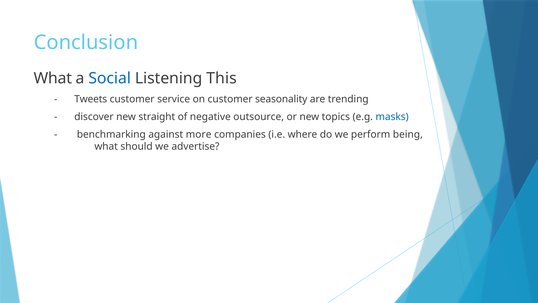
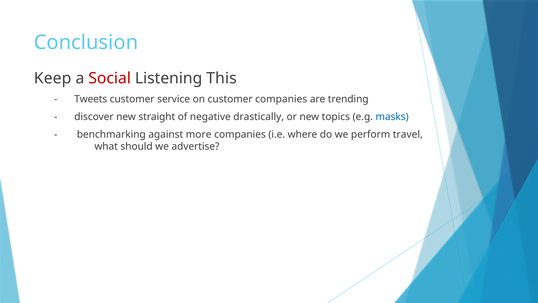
What: What -> Keep (53, 78)
Social colour: blue -> red (110, 78)
customer seasonality: seasonality -> companies (281, 99)
outsource: outsource -> drastically (259, 117)
being: being -> travel (408, 134)
